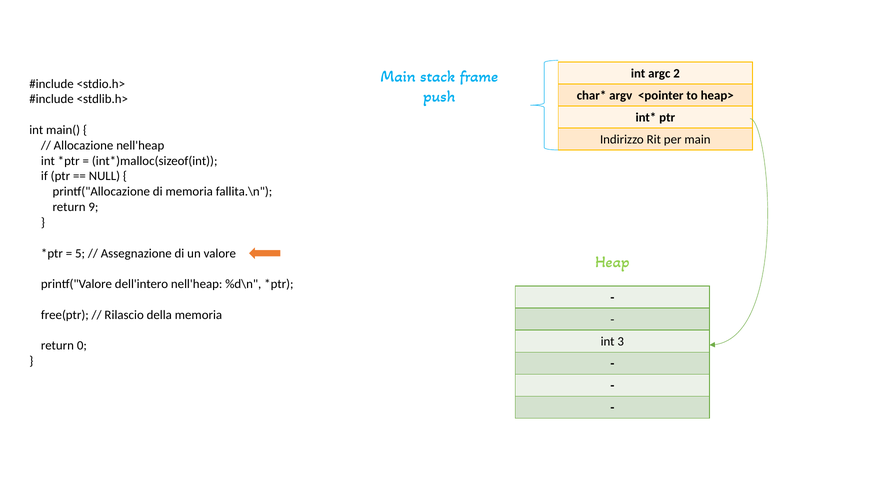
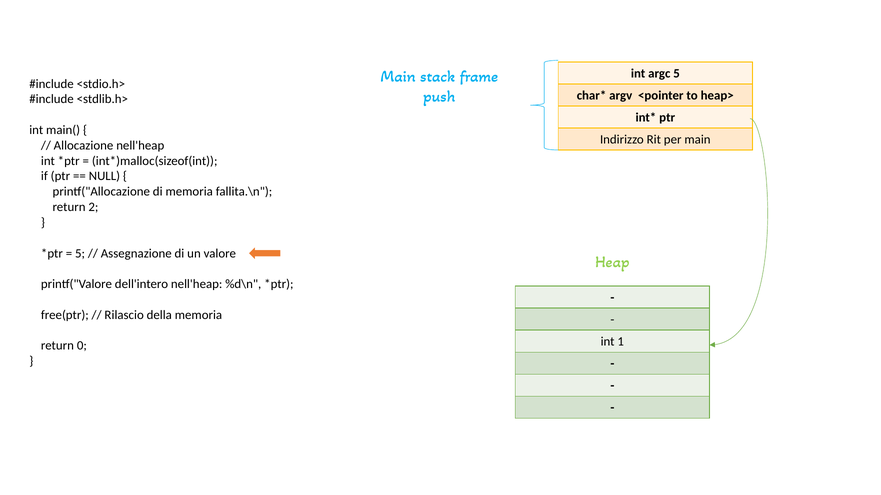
argc 2: 2 -> 5 (677, 73)
9: 9 -> 2 (93, 207)
3: 3 -> 1 (621, 342)
